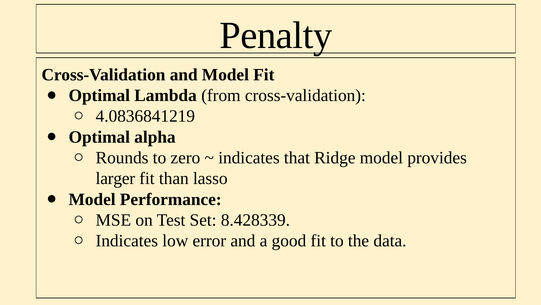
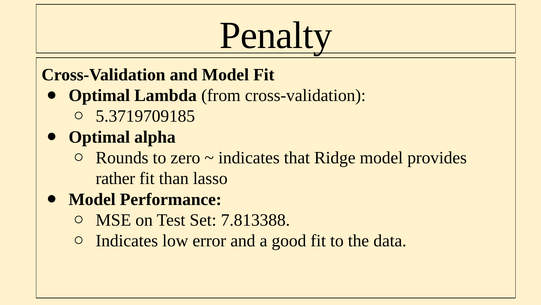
4.0836841219: 4.0836841219 -> 5.3719709185 (145, 116)
larger: larger -> rather (115, 178)
8.428339: 8.428339 -> 7.813388 (255, 220)
